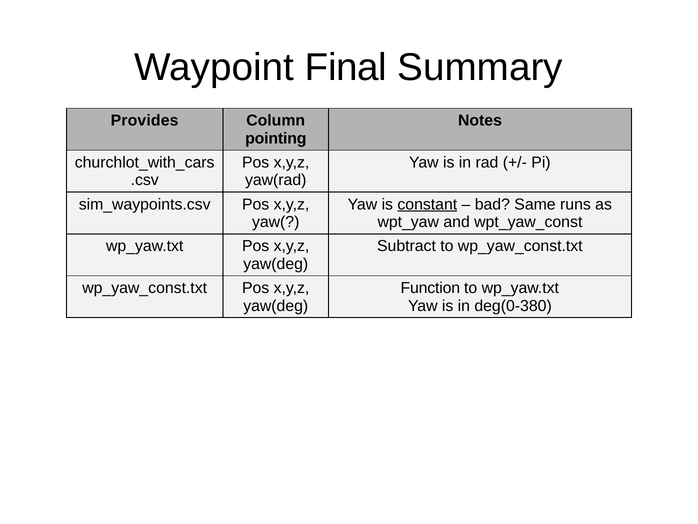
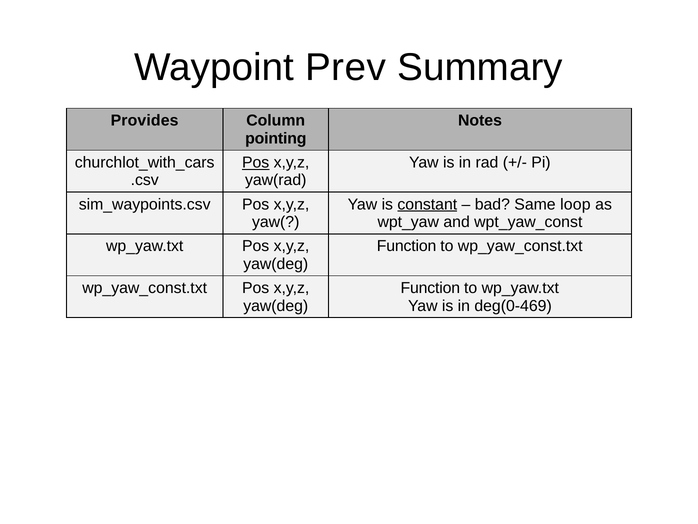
Final: Final -> Prev (346, 67)
Pos underline: none -> present (256, 162)
runs: runs -> loop (575, 204)
Subtract: Subtract -> Function (407, 246)
deg(0-380: deg(0-380 -> deg(0-469 (513, 305)
